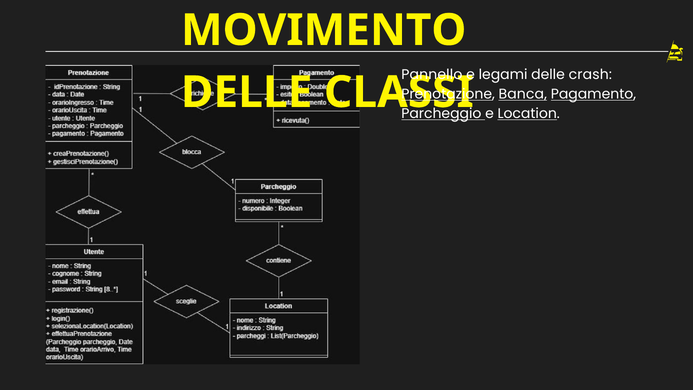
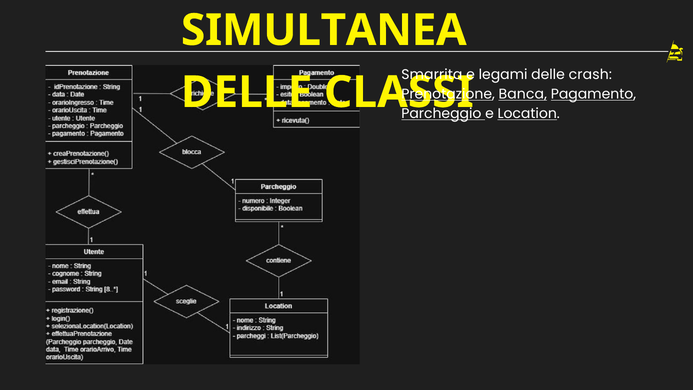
MOVIMENTO: MOVIMENTO -> SIMULTANEA (324, 30)
Pannello: Pannello -> Smarrita (432, 75)
